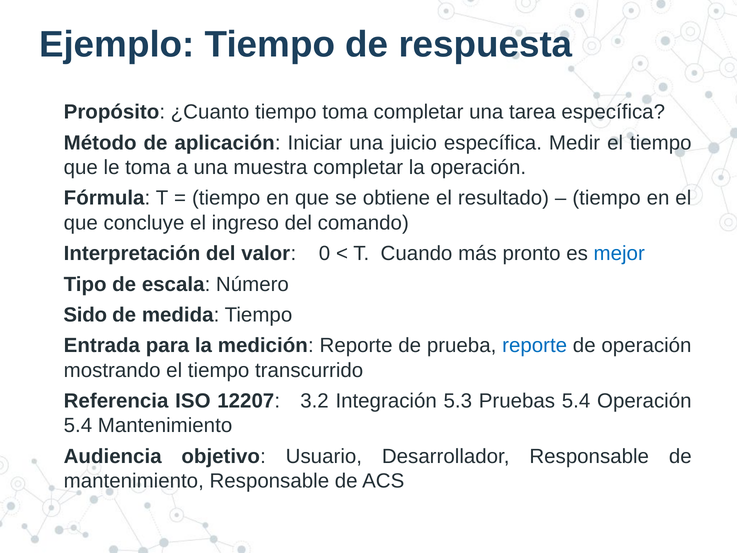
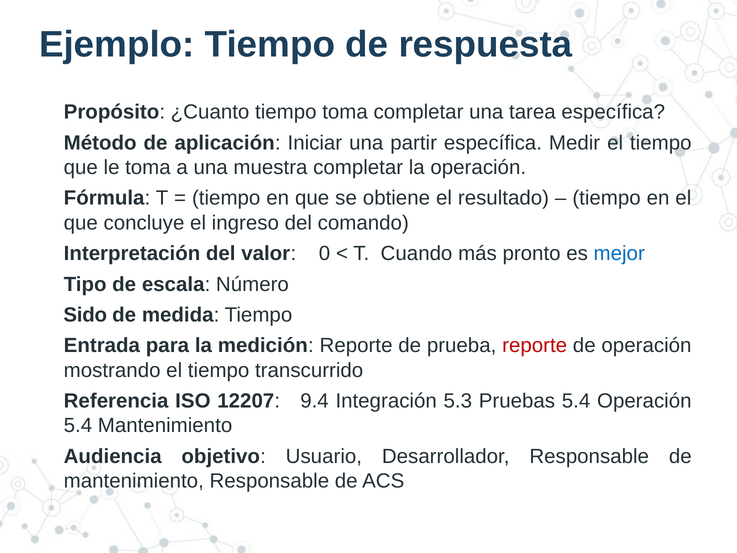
juicio: juicio -> partir (414, 143)
reporte colour: blue -> red (535, 346)
3.2: 3.2 -> 9.4 (314, 401)
